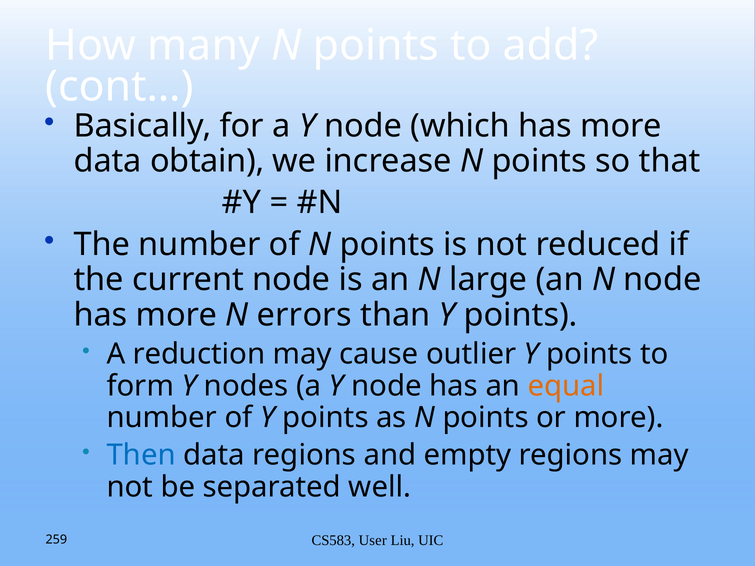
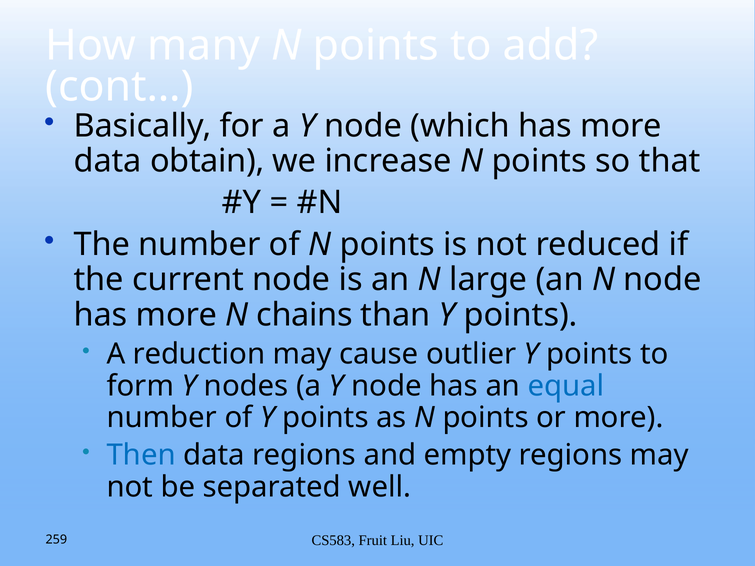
errors: errors -> chains (304, 315)
equal colour: orange -> blue (566, 386)
User: User -> Fruit (373, 541)
